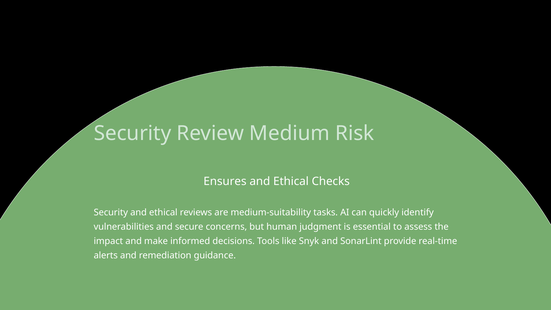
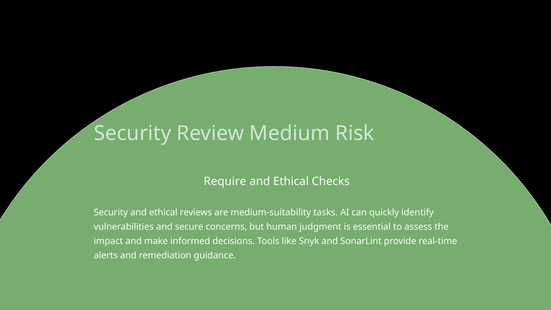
Ensures: Ensures -> Require (225, 181)
